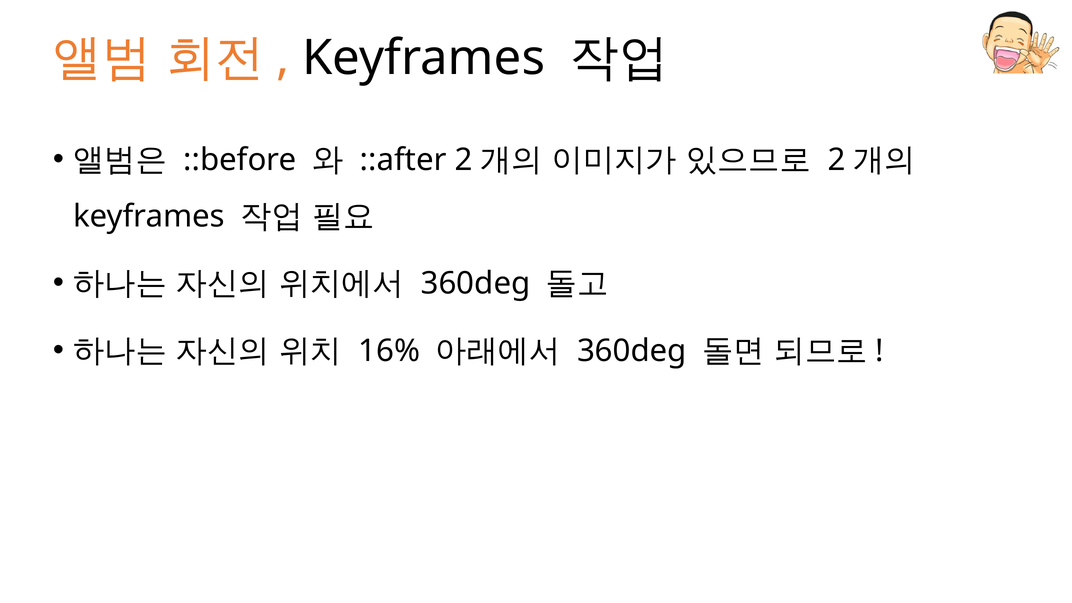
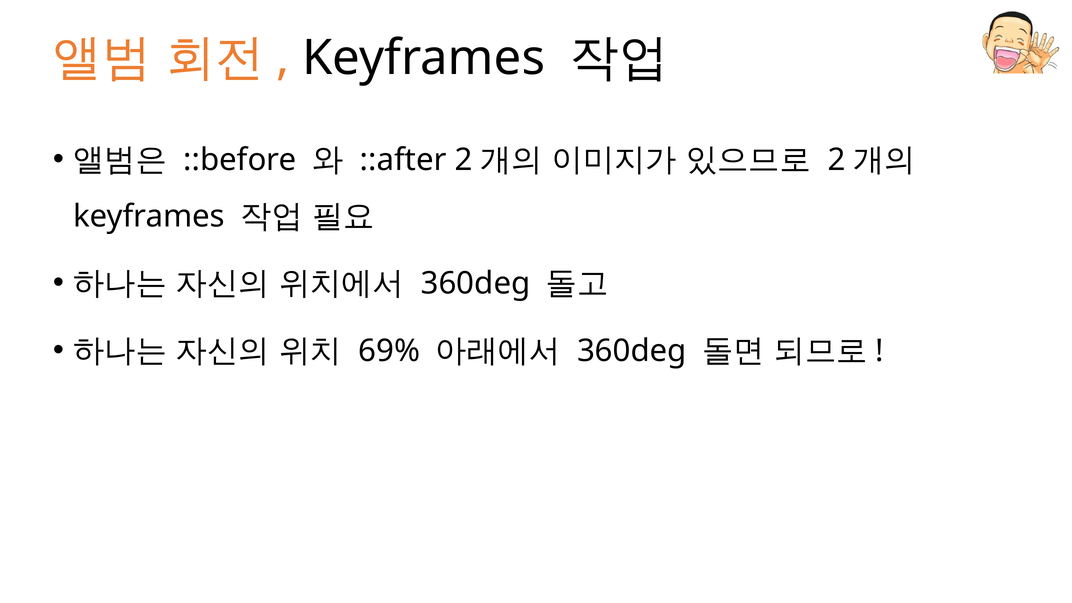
16%: 16% -> 69% (389, 351)
